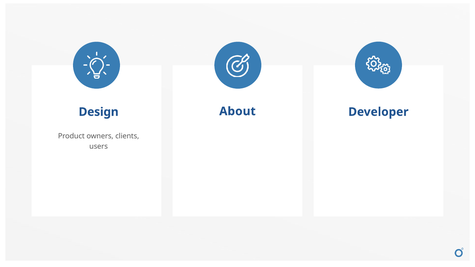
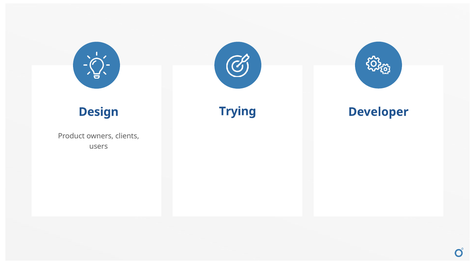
About: About -> Trying (238, 111)
